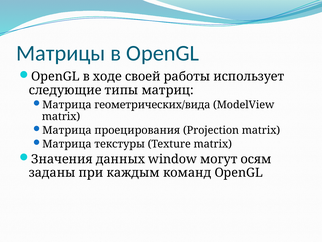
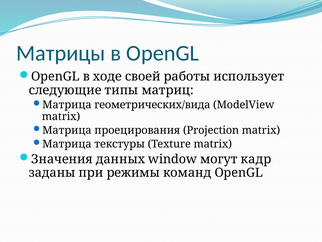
осям: осям -> кадр (256, 159)
каждым: каждым -> режимы (133, 172)
